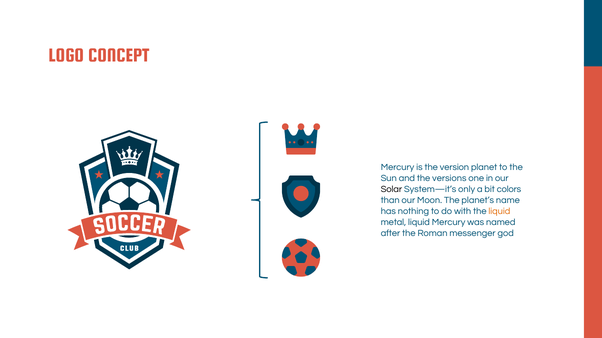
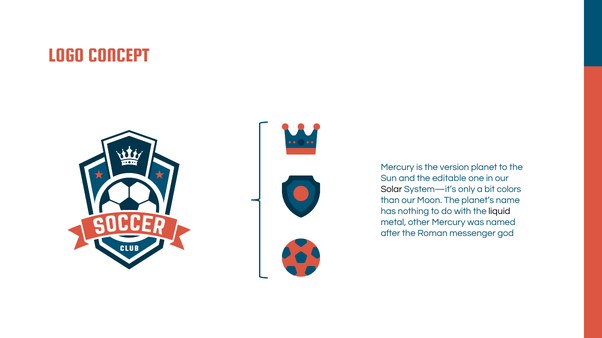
versions: versions -> editable (449, 179)
liquid colour: orange -> black (499, 212)
metal liquid: liquid -> other (419, 223)
